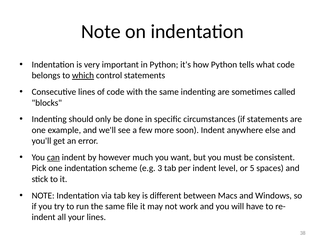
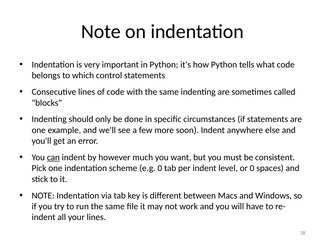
which underline: present -> none (83, 75)
e.g 3: 3 -> 0 (160, 168)
or 5: 5 -> 0 (252, 168)
